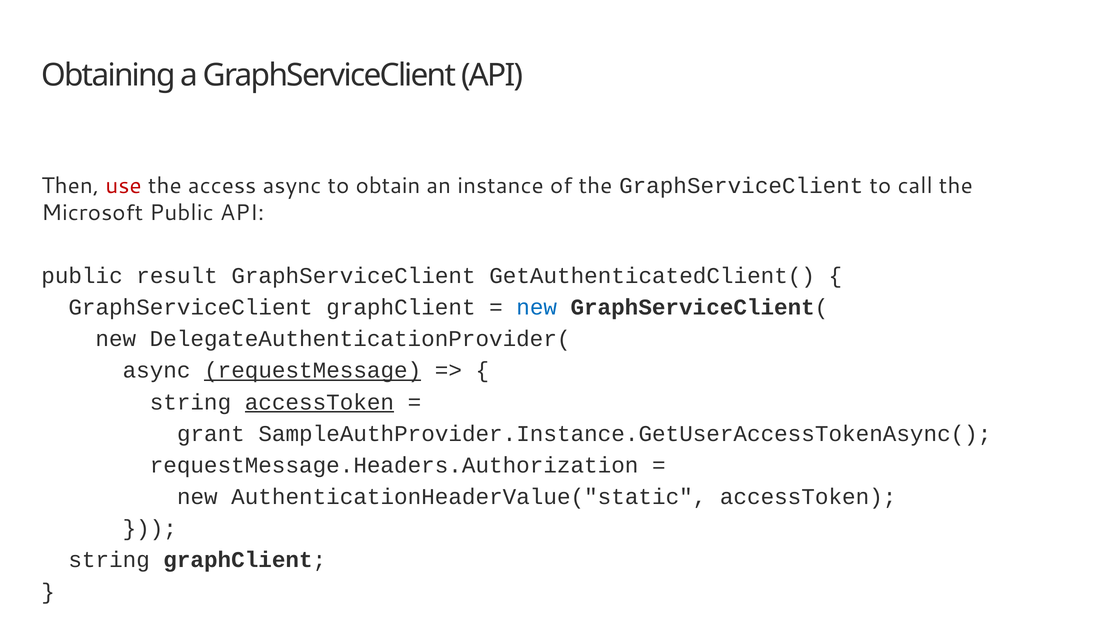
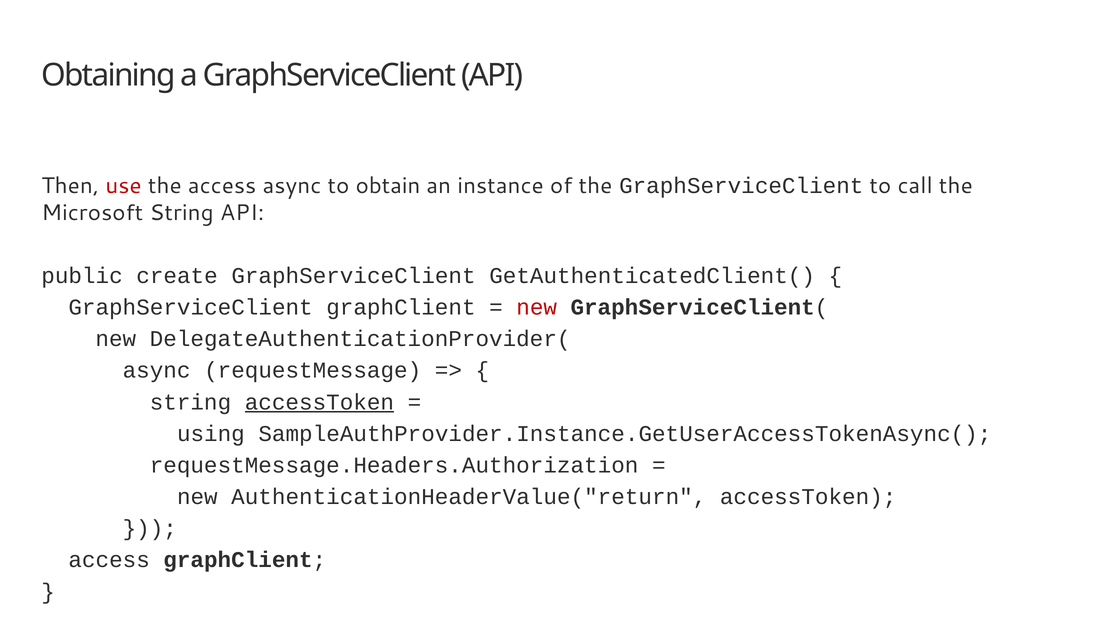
Microsoft Public: Public -> String (182, 213)
result: result -> create (177, 276)
new colour: blue -> red (537, 308)
requestMessage underline: present -> none (313, 371)
grant: grant -> using (211, 434)
AuthenticationHeaderValue("static: AuthenticationHeaderValue("static -> AuthenticationHeaderValue("return (469, 497)
string: string -> access (109, 560)
